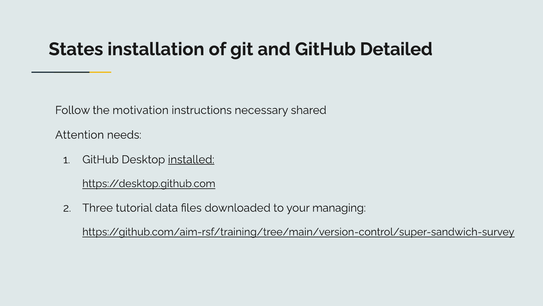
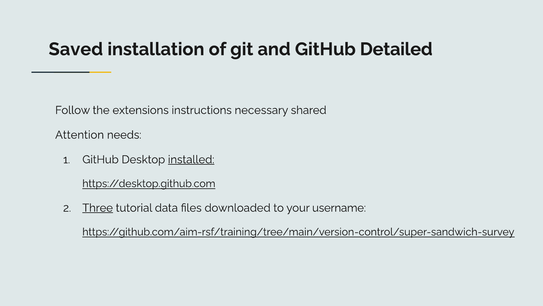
States: States -> Saved (76, 49)
motivation: motivation -> extensions (141, 110)
Three underline: none -> present (98, 208)
managing: managing -> username (339, 208)
